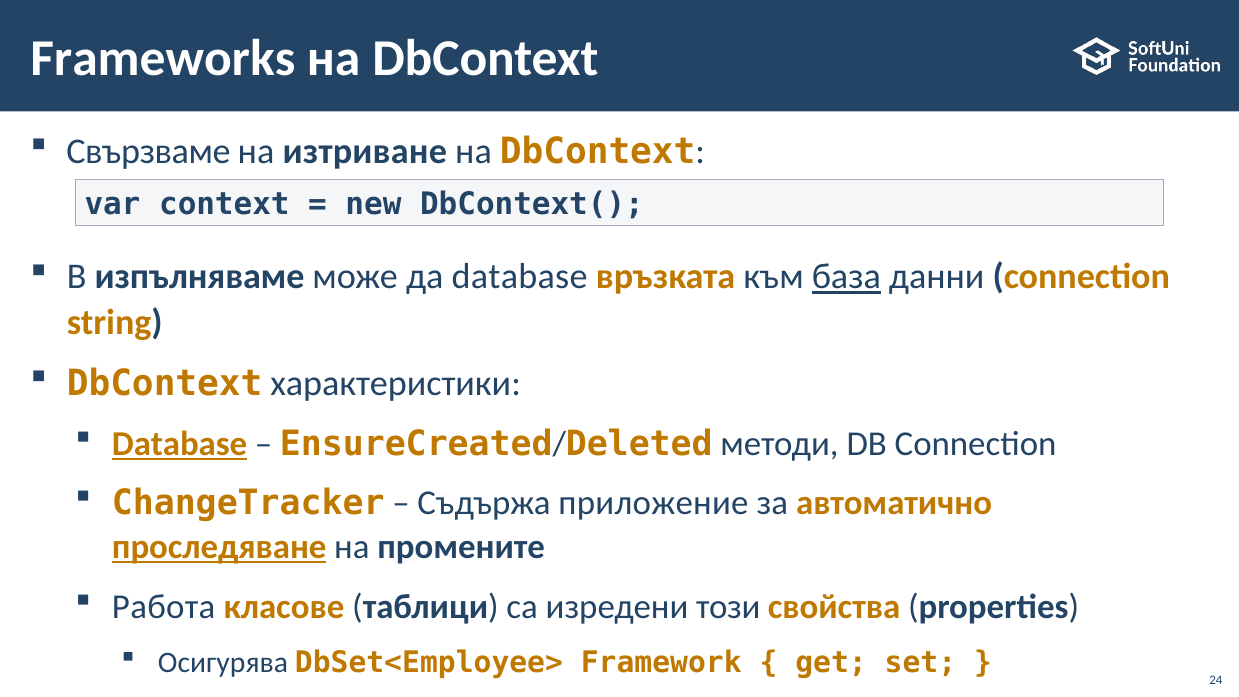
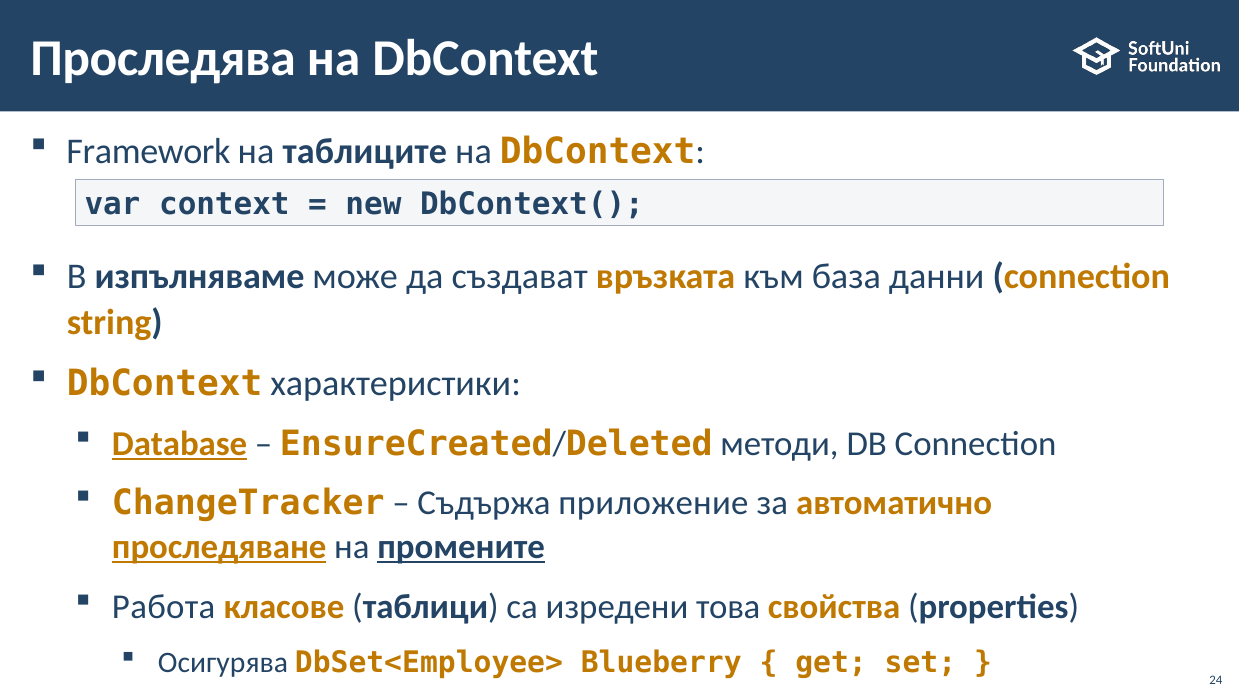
Frameworks: Frameworks -> Проследява (163, 59)
Свързваме: Свързваме -> Framework (148, 152)
изтриване: изтриване -> таблиците (365, 152)
да database: database -> създават (520, 277)
база underline: present -> none (846, 277)
промените underline: none -> present (461, 547)
този: този -> това (728, 607)
Framework: Framework -> Blueberry (661, 662)
